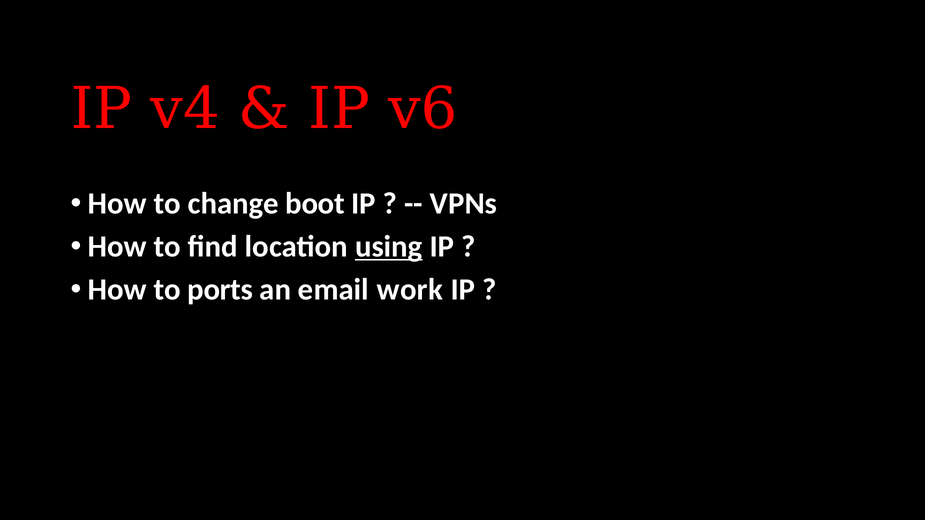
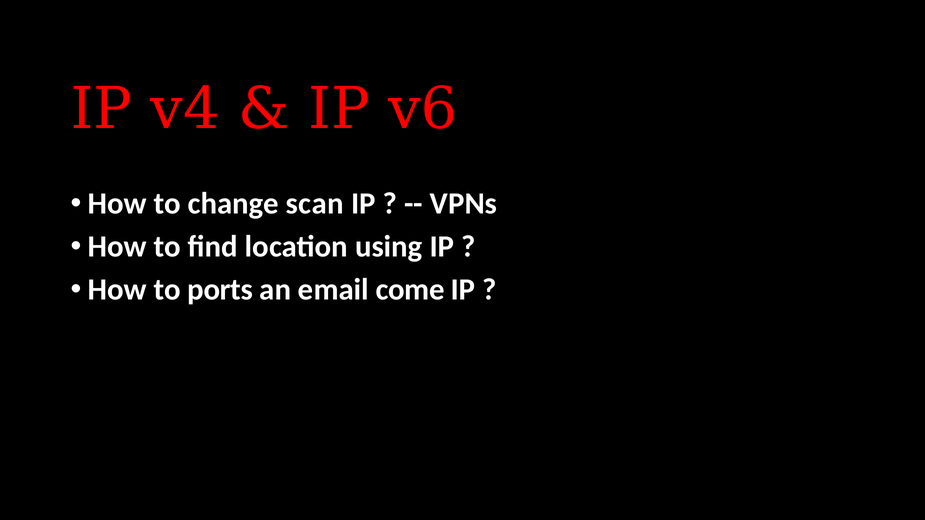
boot: boot -> scan (315, 204)
using underline: present -> none (389, 247)
work: work -> come (410, 290)
